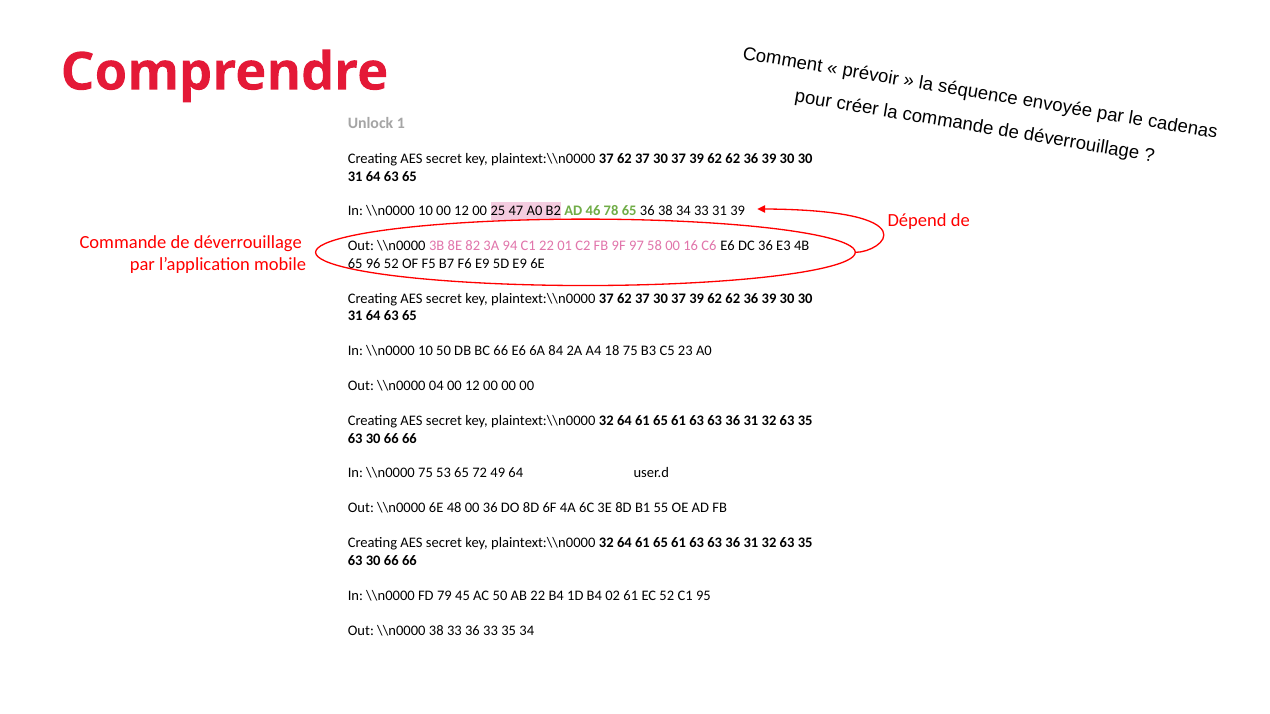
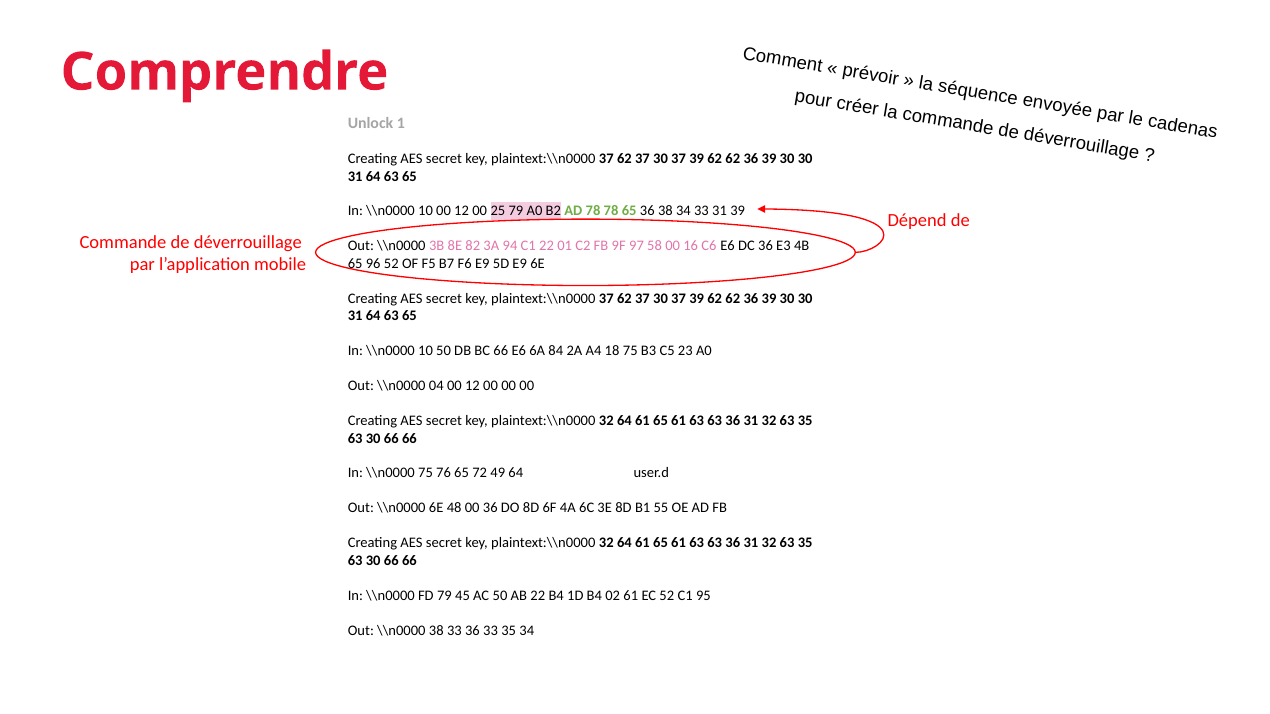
25 47: 47 -> 79 (516, 211)
AD 46: 46 -> 78 (593, 211)
53: 53 -> 76 (444, 473)
